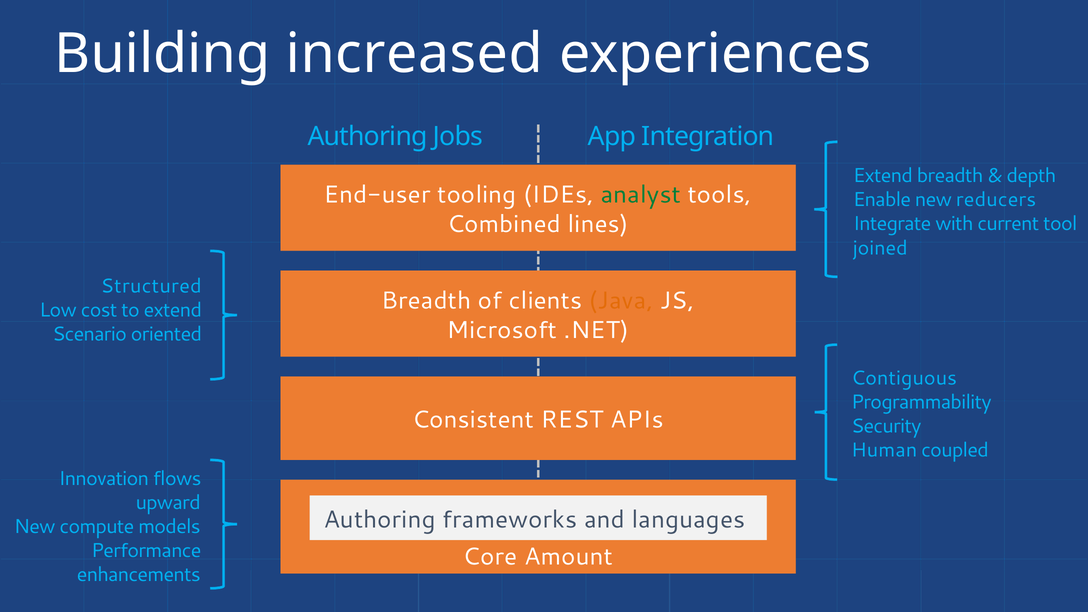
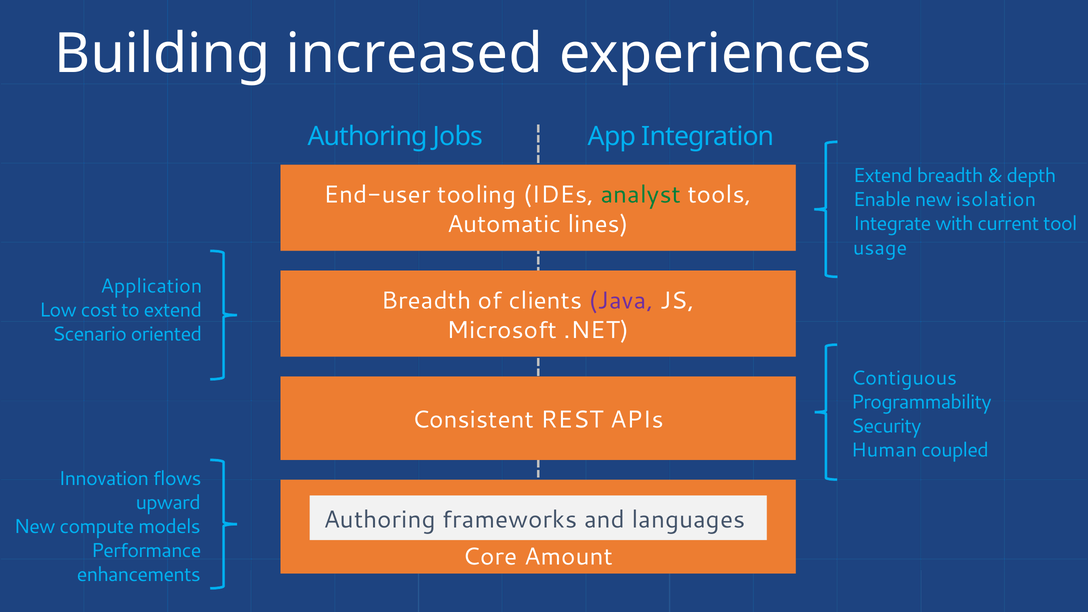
reducers: reducers -> isolation (996, 200)
Combined: Combined -> Automatic (504, 224)
joined: joined -> usage (880, 248)
Structured: Structured -> Application (151, 286)
Java colour: orange -> purple (621, 301)
